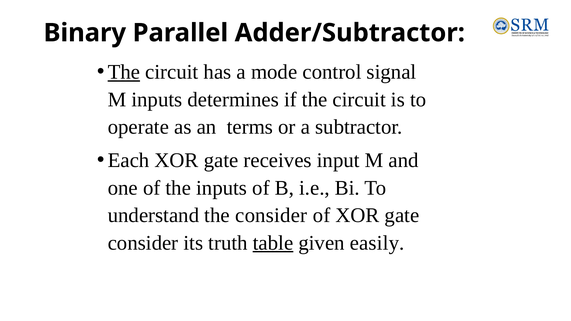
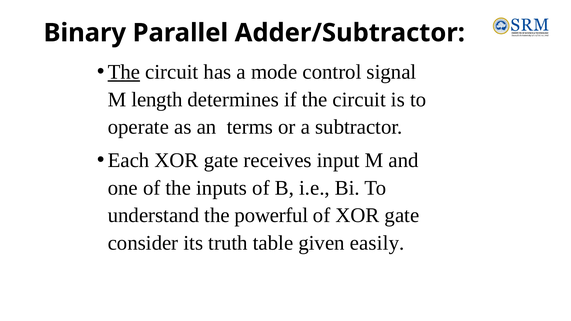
M inputs: inputs -> length (157, 100)
the consider: consider -> powerful (271, 215)
table underline: present -> none (273, 243)
